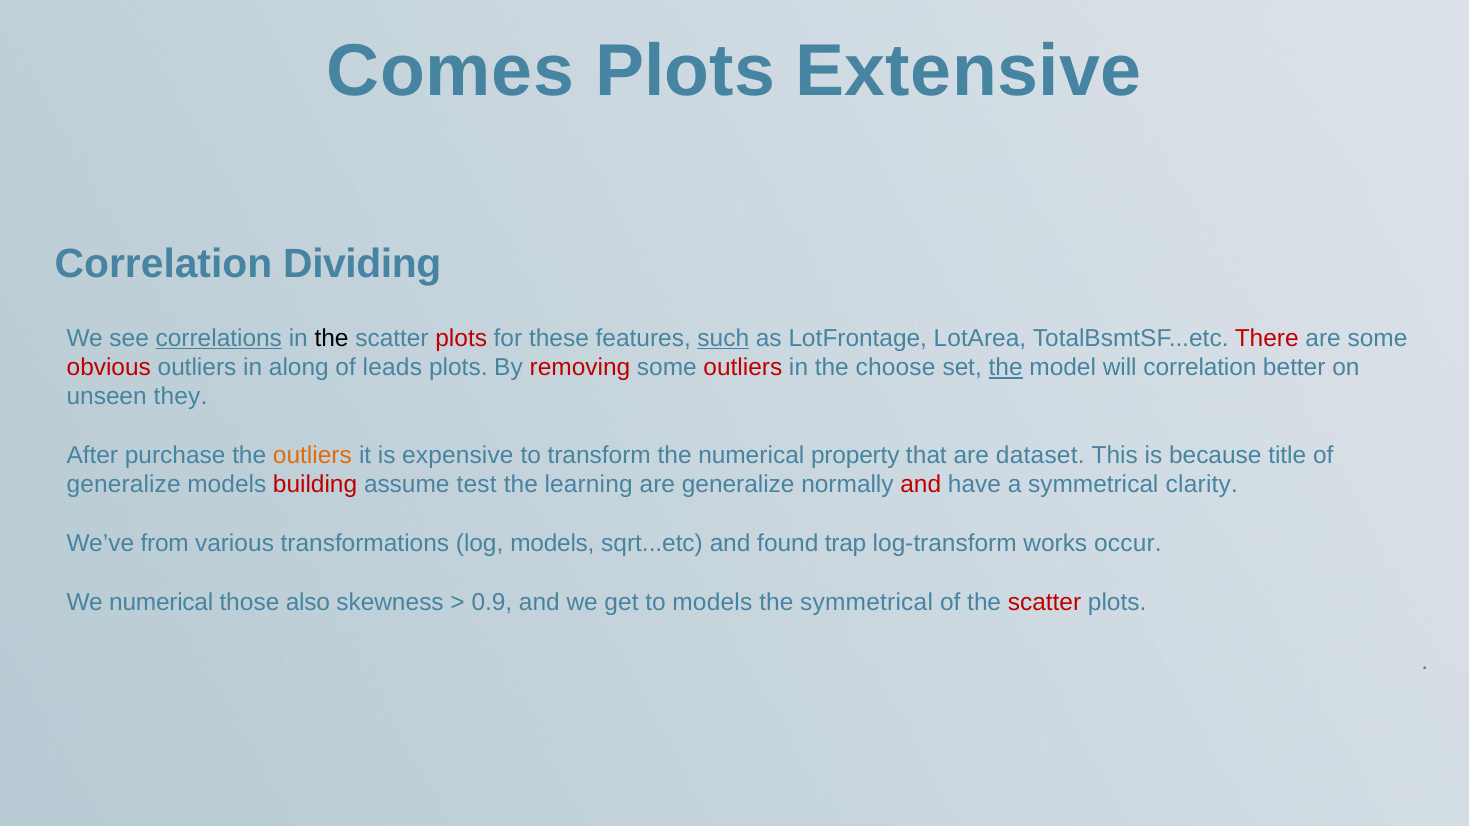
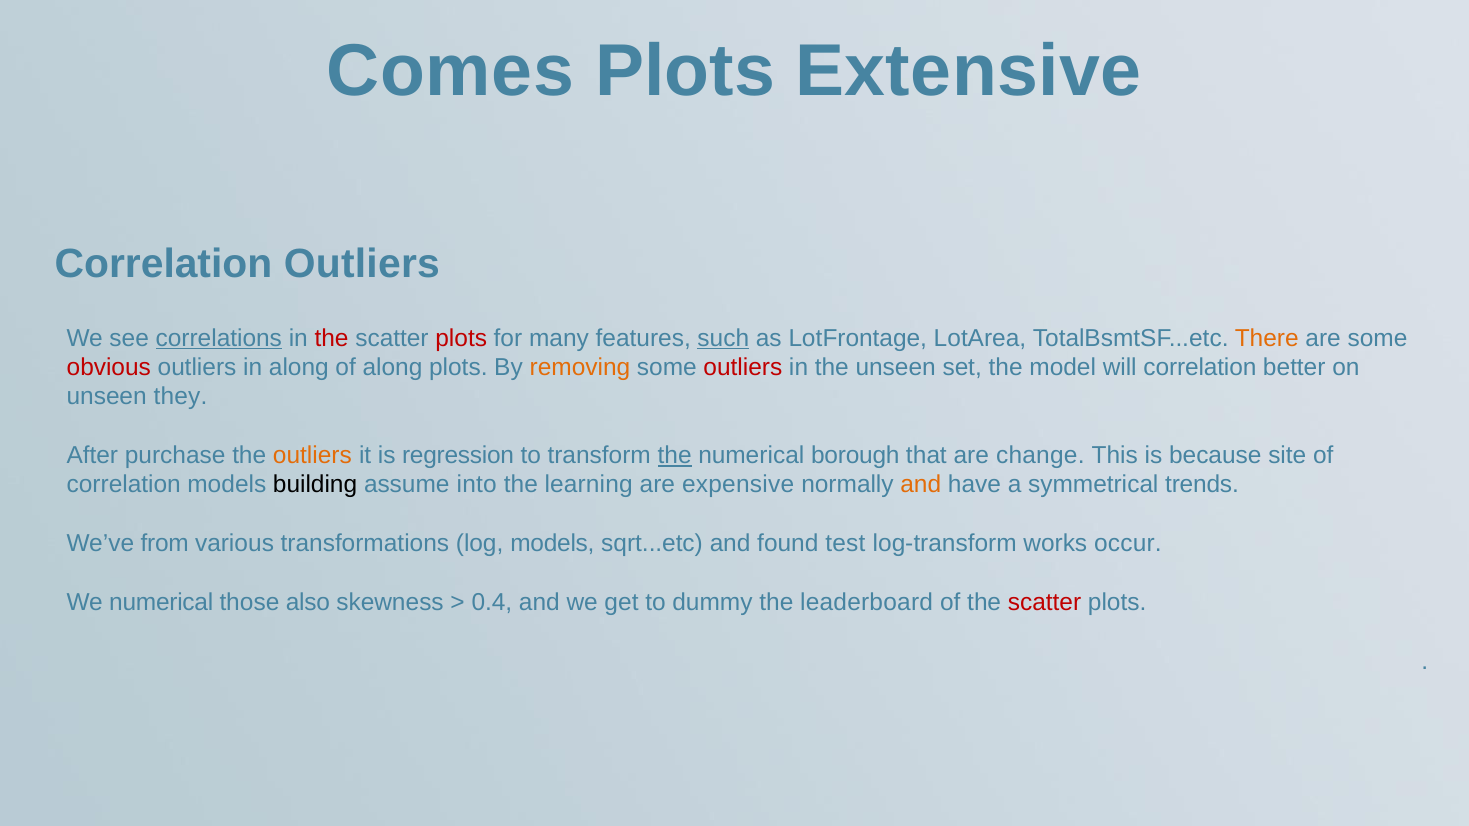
Correlation Dividing: Dividing -> Outliers (362, 264)
the colour: black -> red (332, 338)
these: these -> many (559, 338)
There colour: red -> orange (1267, 338)
of leads: leads -> along (392, 368)
removing colour: red -> orange (580, 368)
the choose: choose -> unseen (896, 368)
the underline: present -> none (1006, 368)
expensive: expensive -> regression (458, 456)
the underline: none -> present (675, 456)
property: property -> borough (855, 456)
dataset: dataset -> change (1040, 456)
title: title -> site (1287, 456)
generalize: generalize -> correlation (124, 485)
building colour: red -> black (315, 485)
test: test -> into (477, 485)
are generalize: generalize -> expensive (738, 485)
and colour: red -> orange (921, 485)
clarity: clarity -> trends (1202, 485)
trap: trap -> test (845, 544)
0.9: 0.9 -> 0.4 (492, 603)
to models: models -> dummy (712, 603)
the symmetrical: symmetrical -> leaderboard (867, 603)
